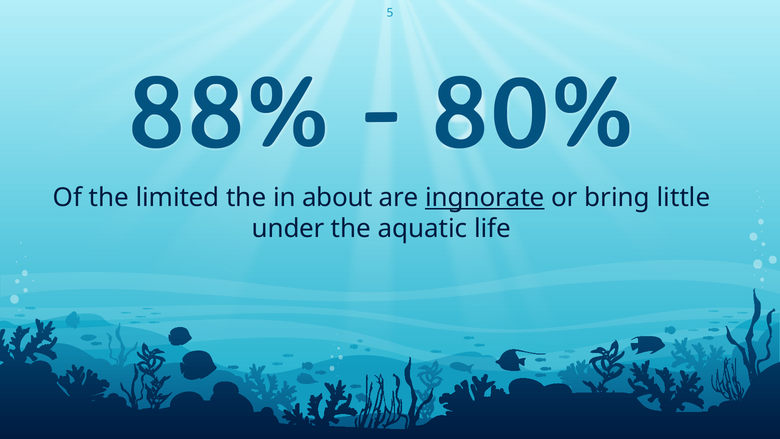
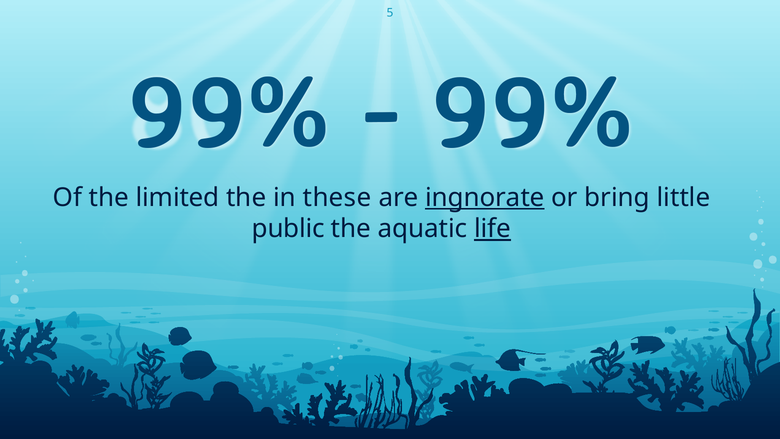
88%: 88% -> 99% (229, 112)
80%: 80% -> 99% (533, 112)
about: about -> these (337, 198)
under: under -> public (288, 229)
life underline: none -> present (493, 229)
